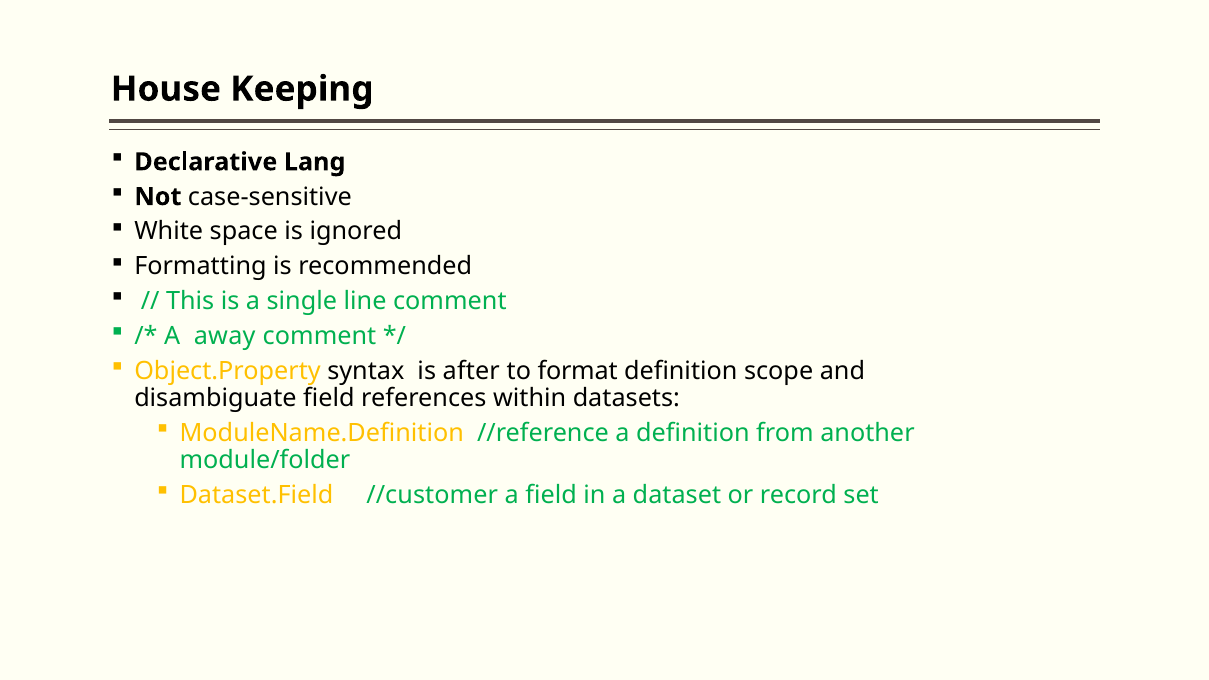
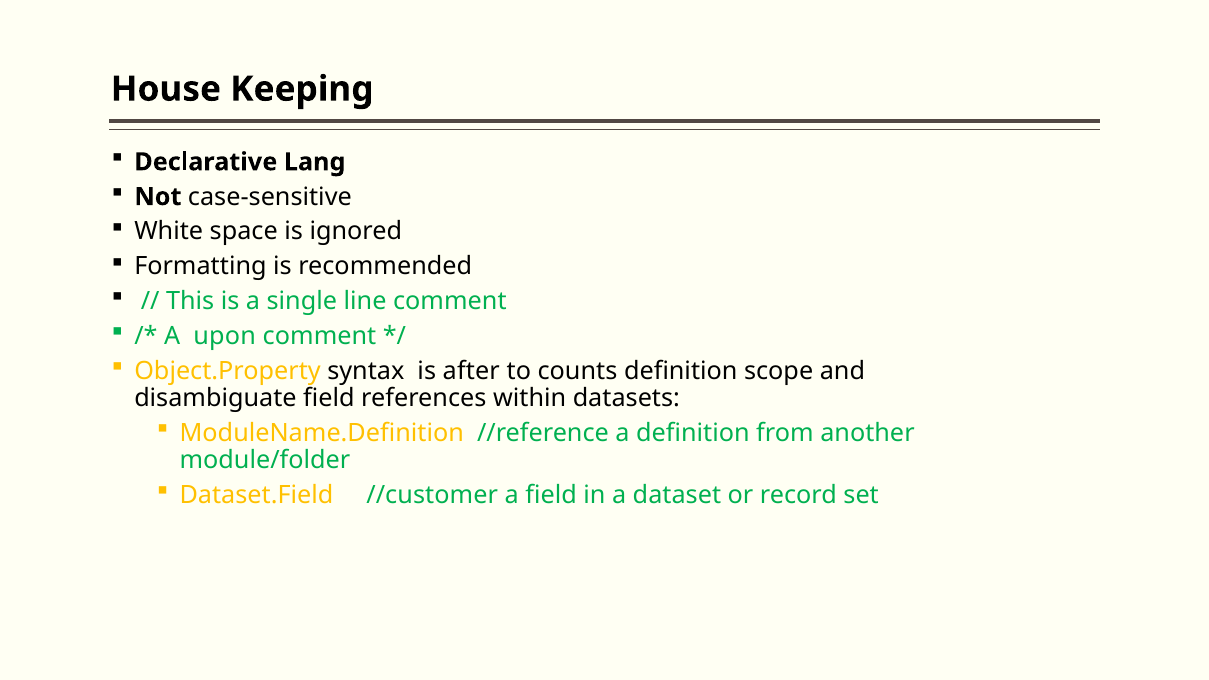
away: away -> upon (225, 336)
format: format -> counts (577, 371)
